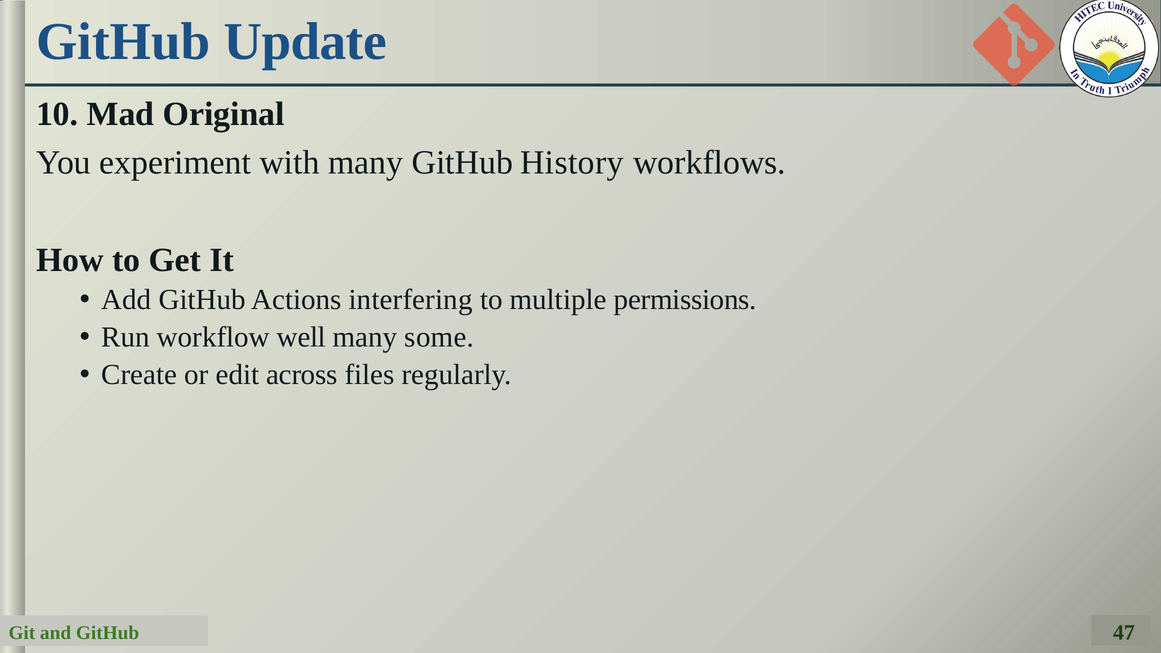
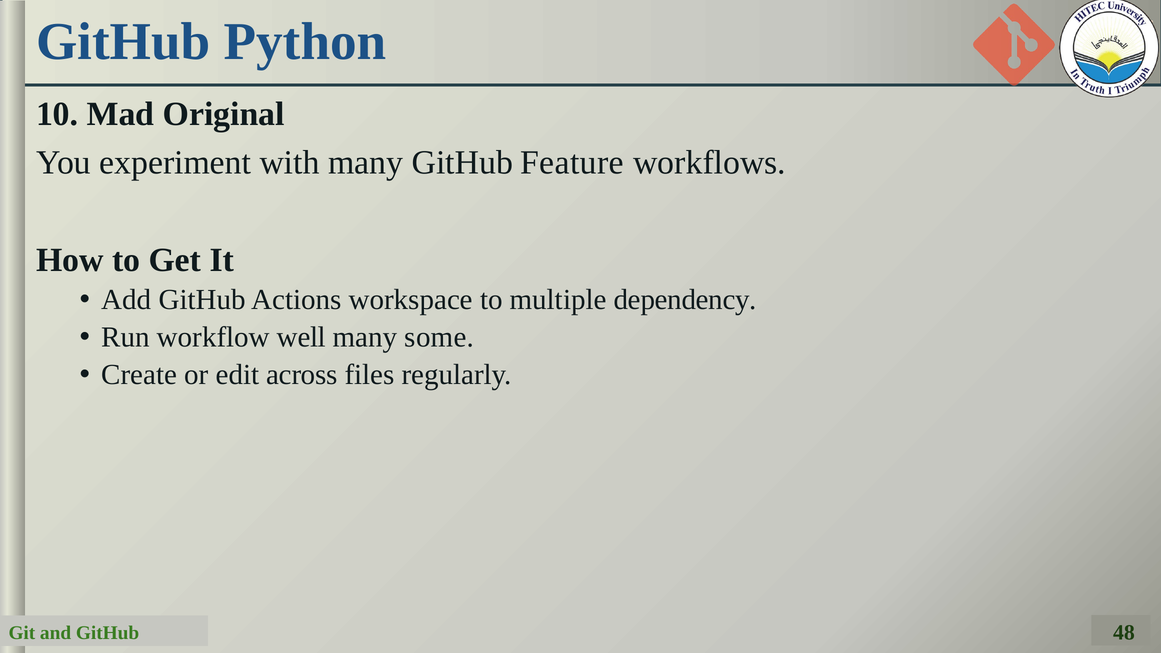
Update: Update -> Python (305, 42)
History: History -> Feature (572, 163)
interfering: interfering -> workspace (411, 300)
permissions: permissions -> dependency (685, 300)
47: 47 -> 48 (1124, 633)
